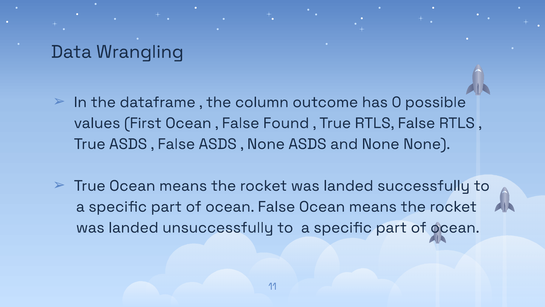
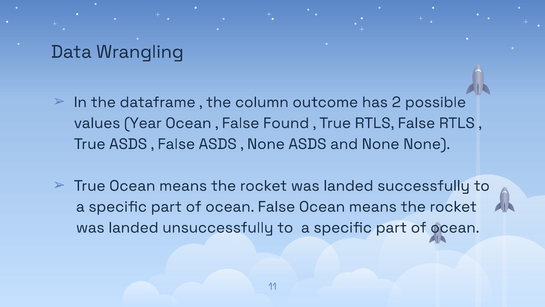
0: 0 -> 2 (396, 102)
First: First -> Year (143, 123)
